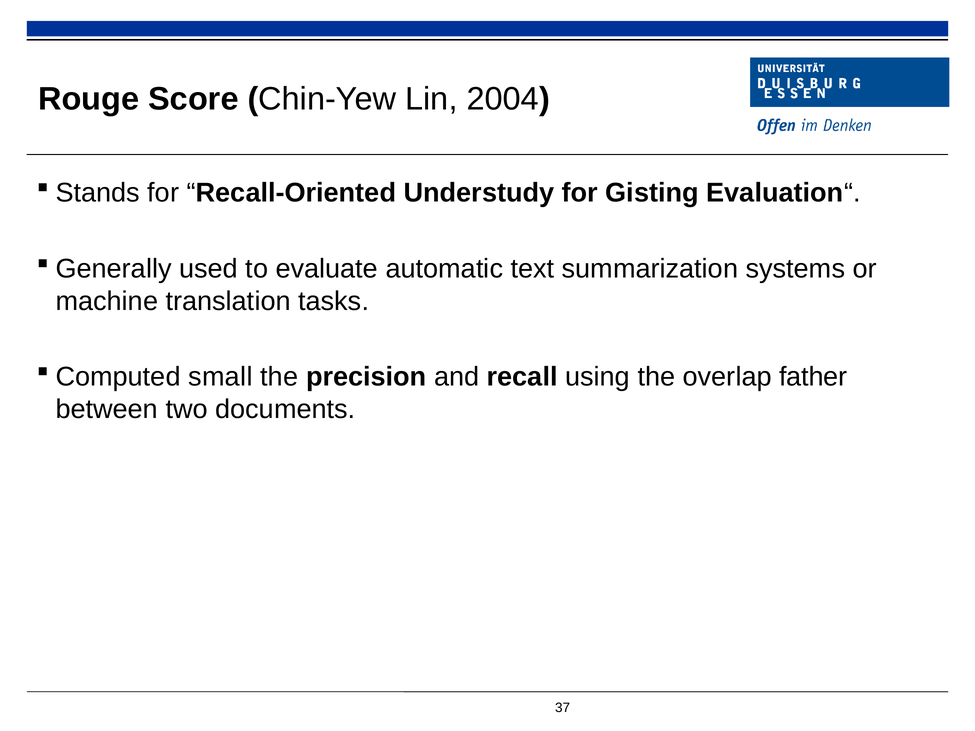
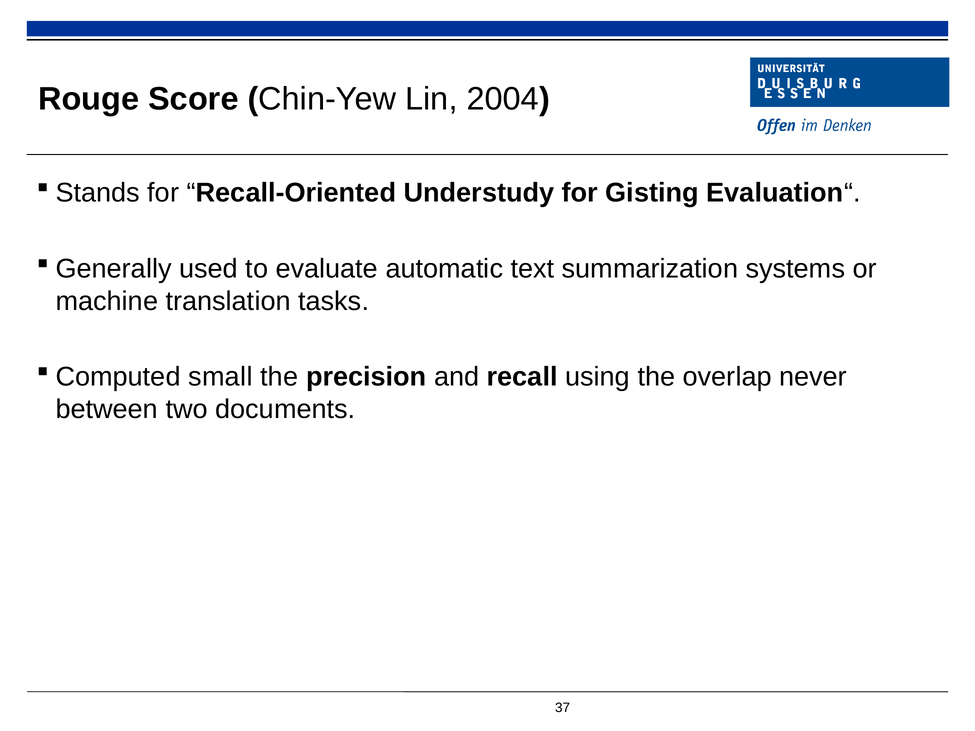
father: father -> never (813, 377)
